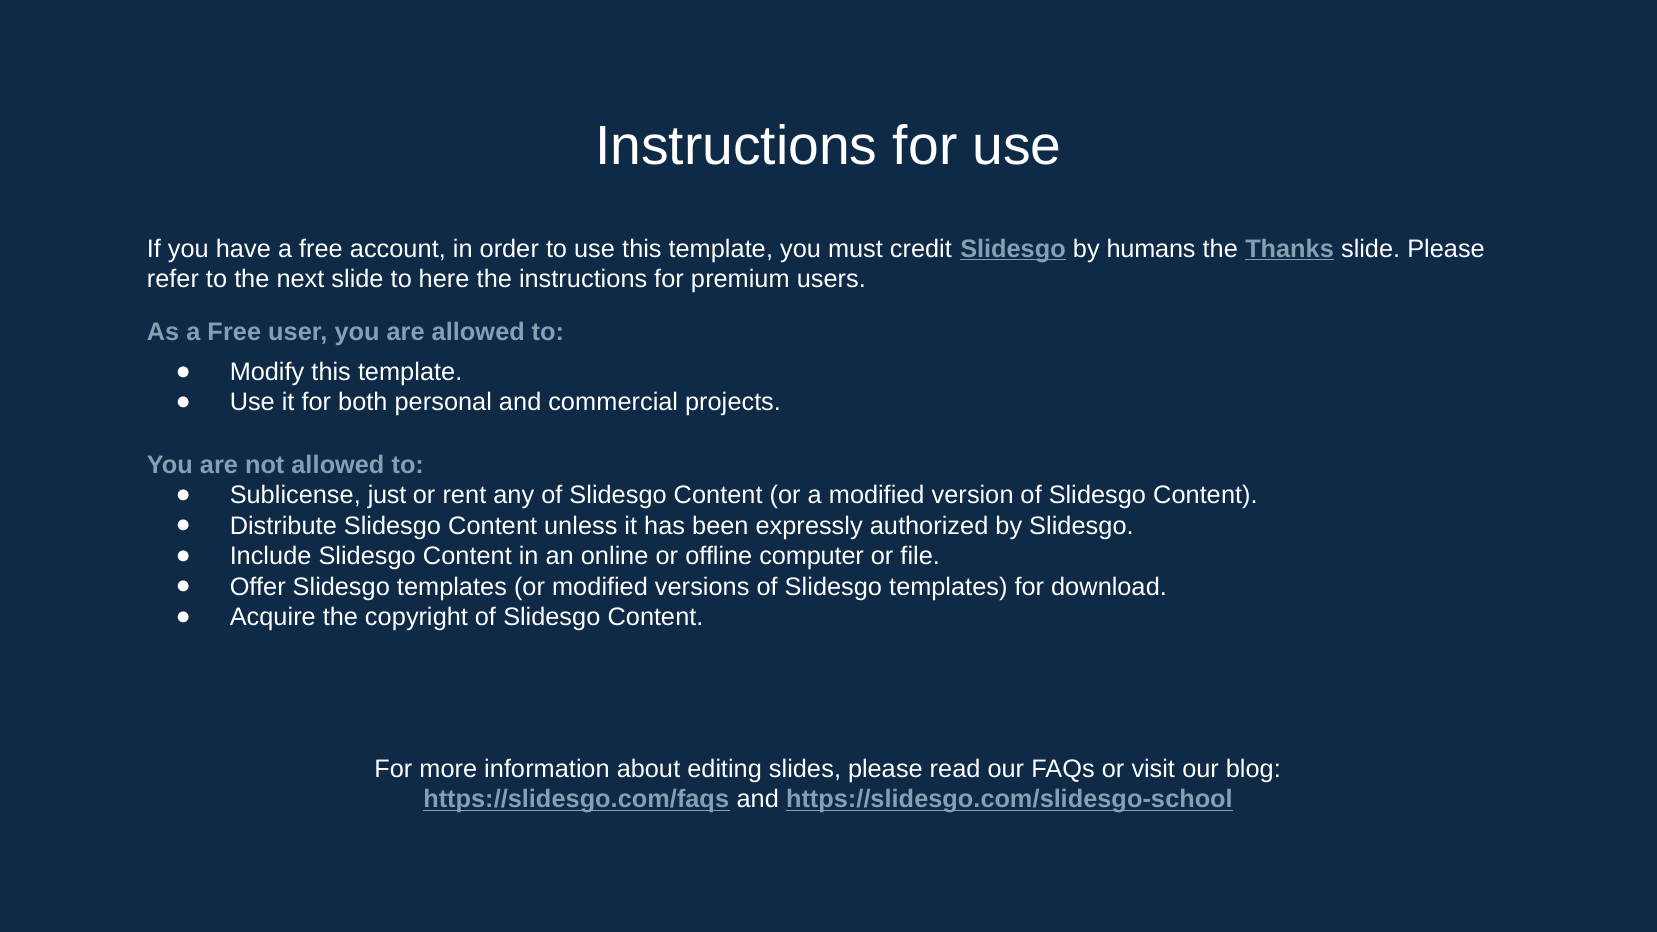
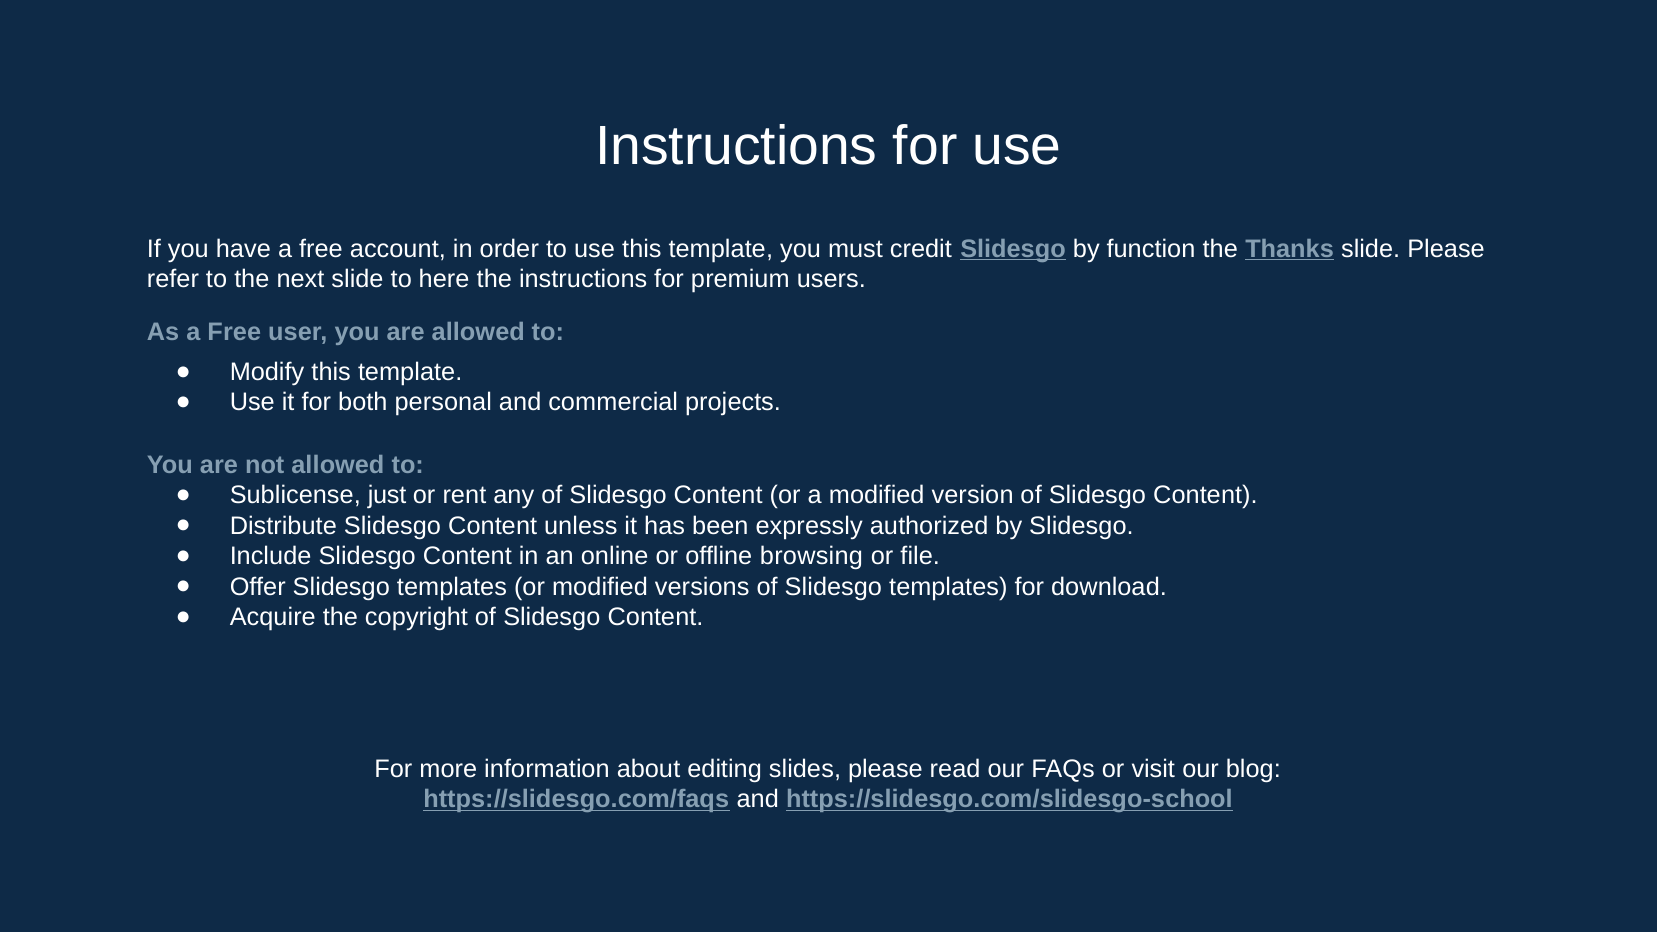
humans: humans -> function (1151, 249)
computer: computer -> browsing (811, 556)
